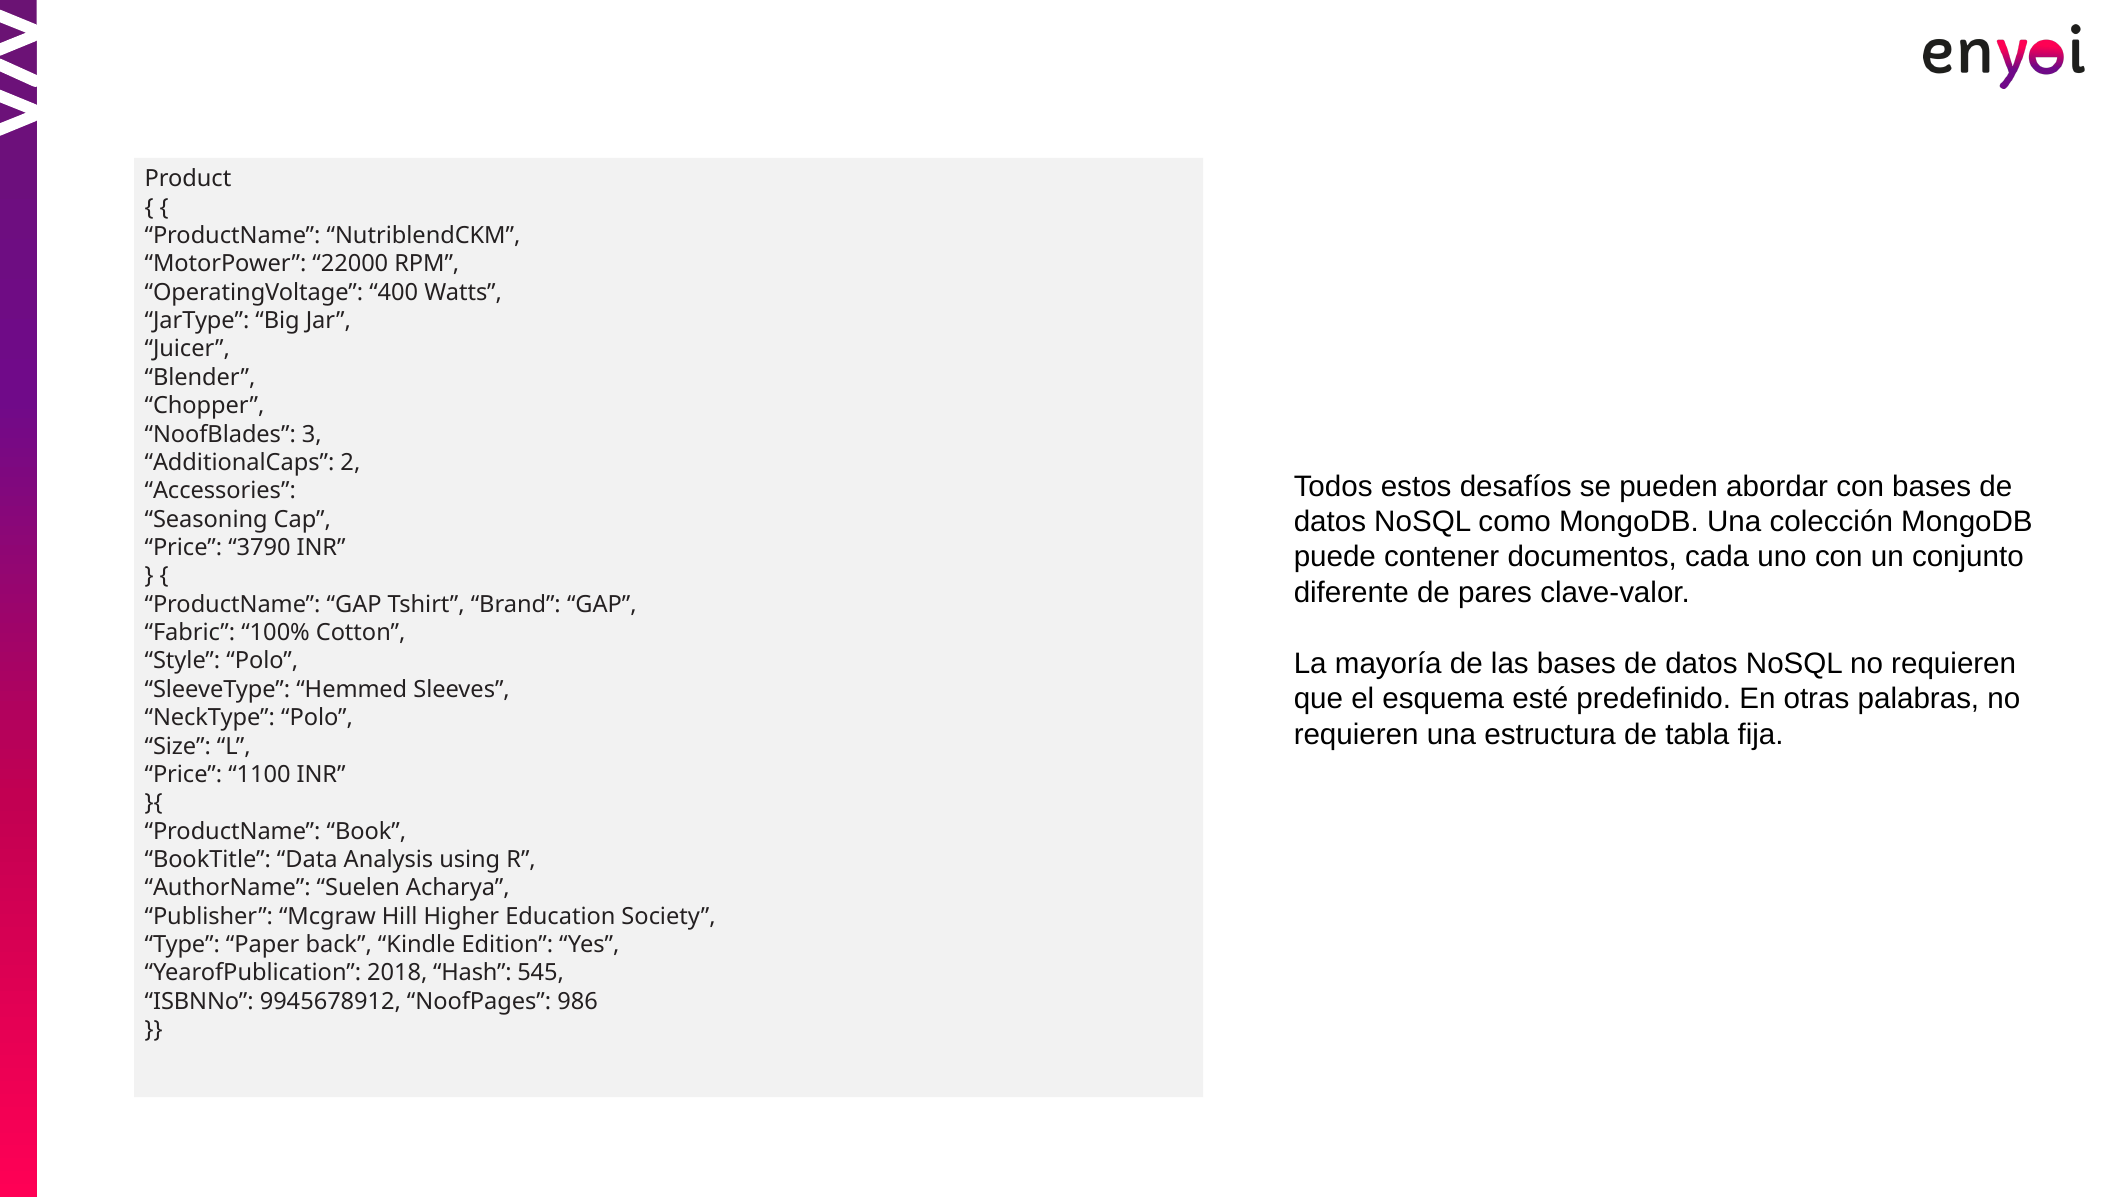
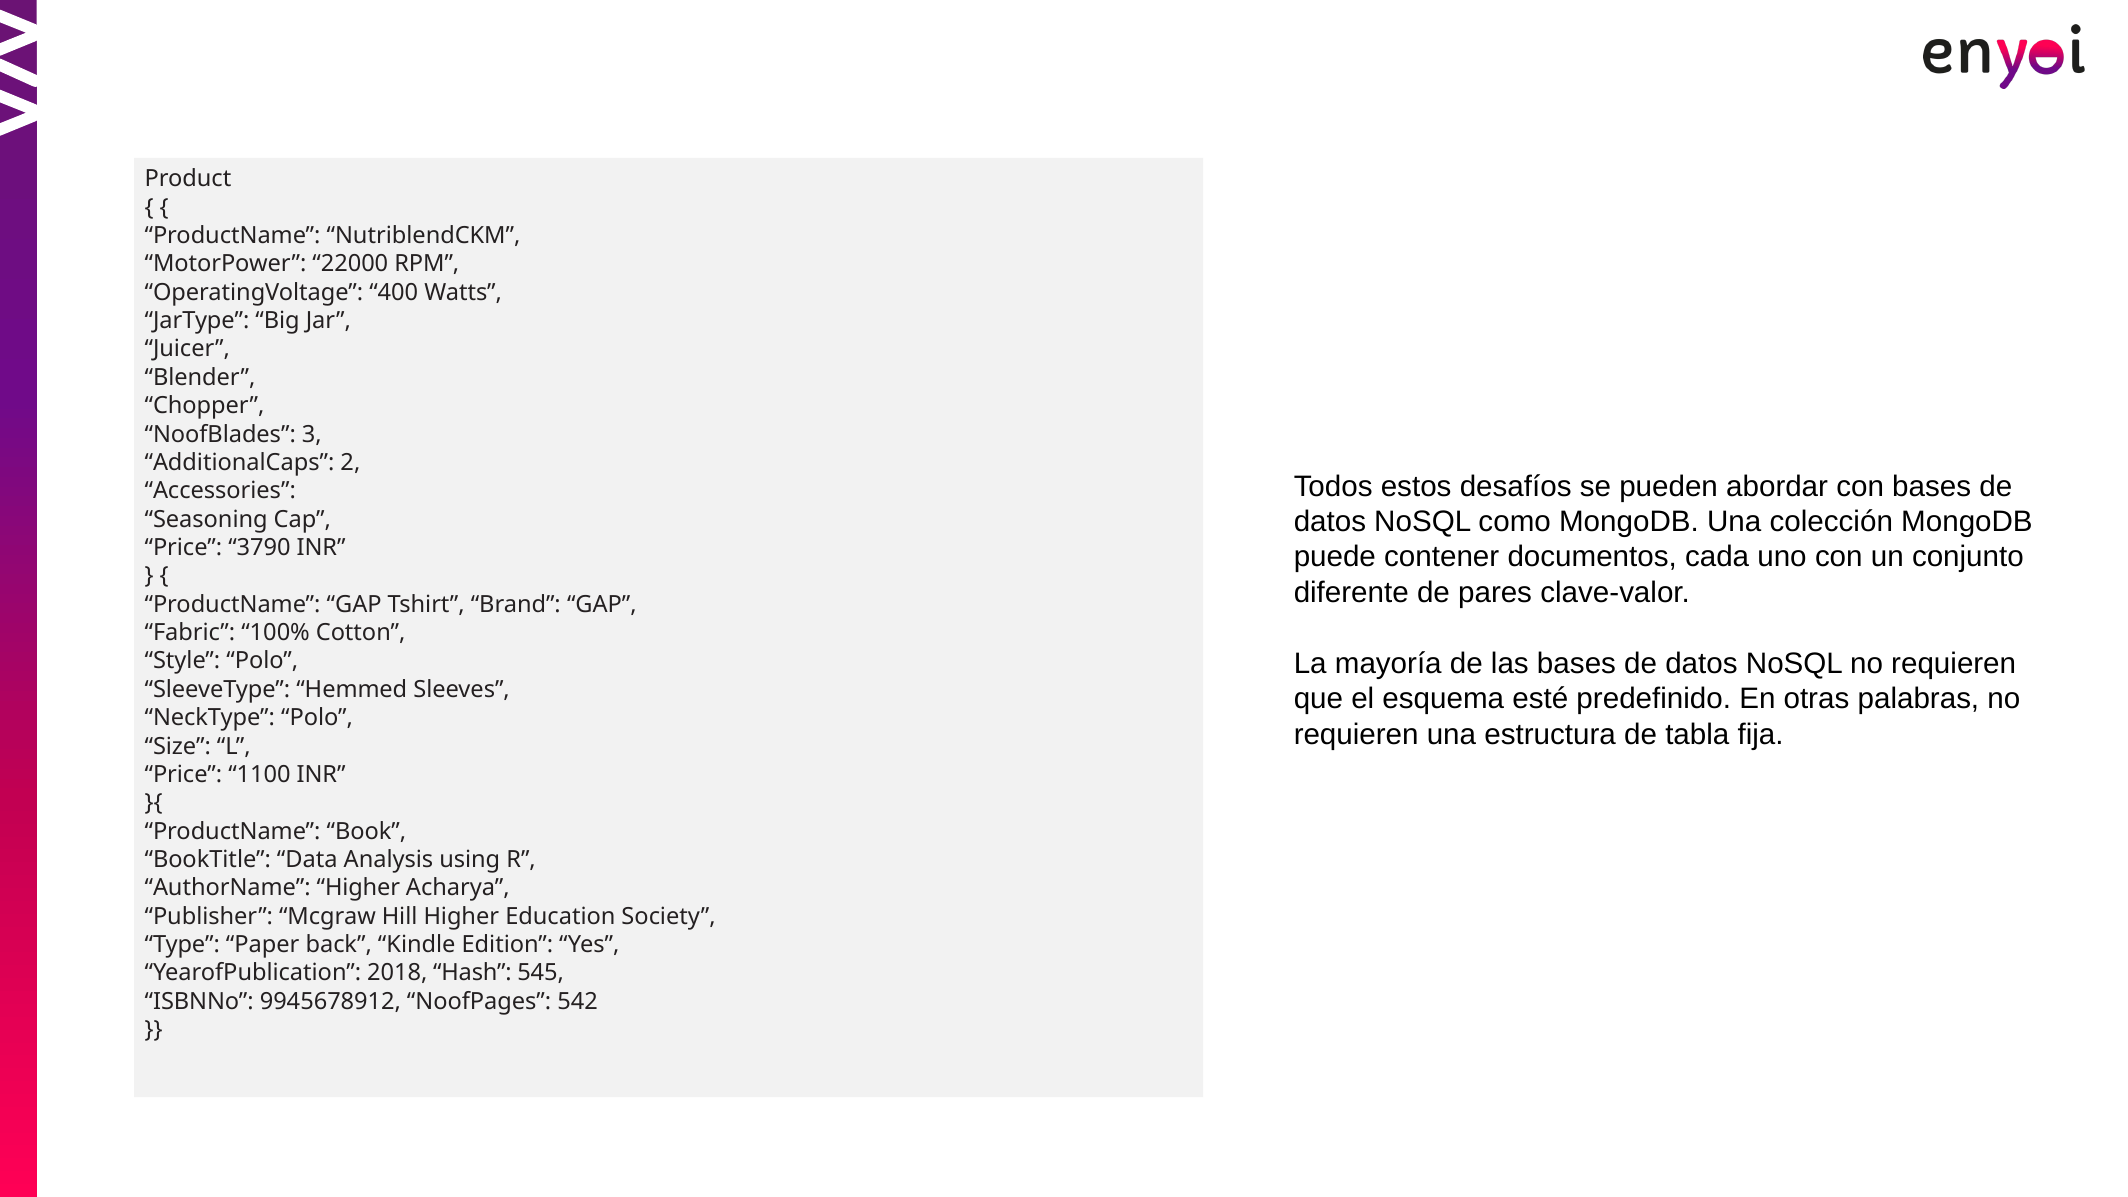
AuthorName Suelen: Suelen -> Higher (358, 888)
986: 986 -> 542 (578, 1001)
